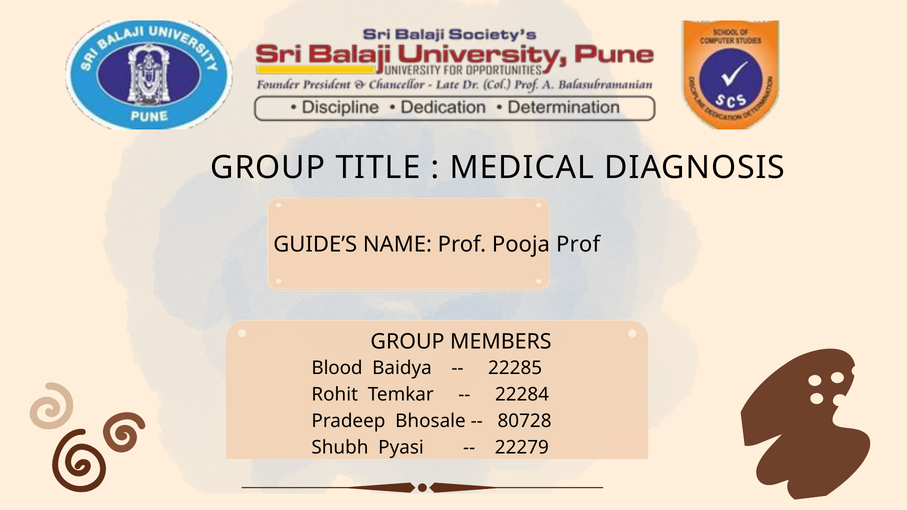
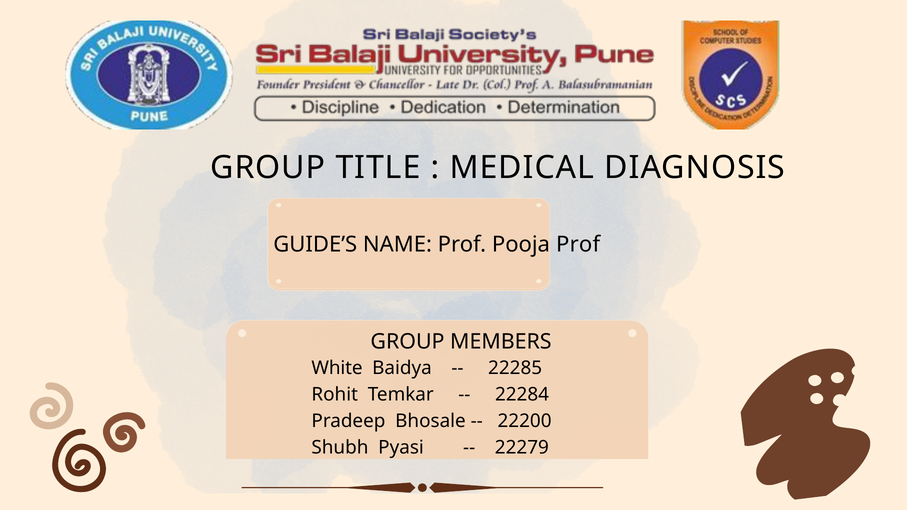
Blood: Blood -> White (337, 368)
80728: 80728 -> 22200 (525, 421)
